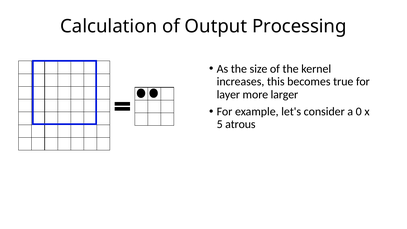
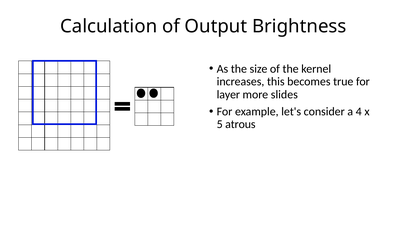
Processing: Processing -> Brightness (299, 26)
larger: larger -> slides (284, 94)
0: 0 -> 4 (359, 112)
